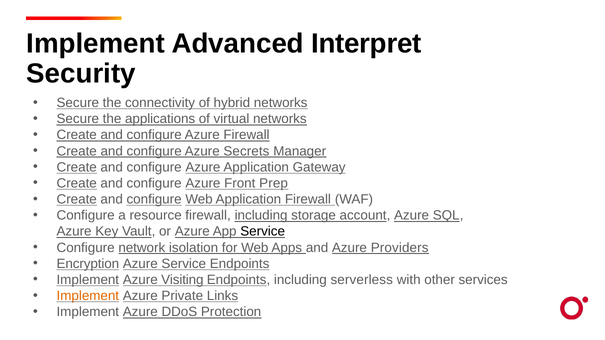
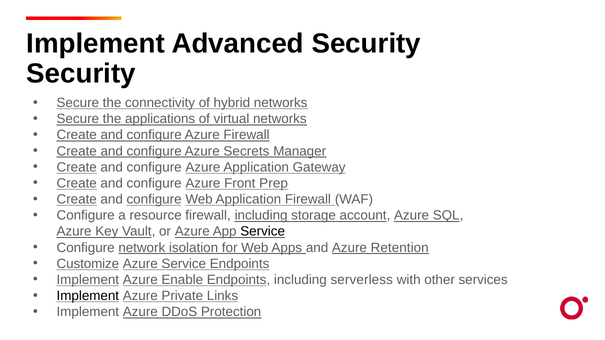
Advanced Interpret: Interpret -> Security (366, 44)
Providers: Providers -> Retention (400, 248)
Encryption: Encryption -> Customize (88, 264)
Visiting: Visiting -> Enable (182, 280)
Implement colour: orange -> black (88, 296)
